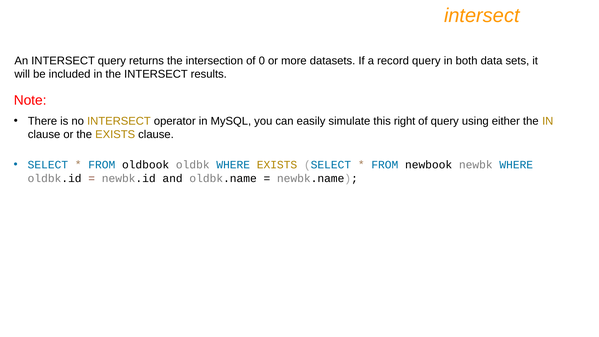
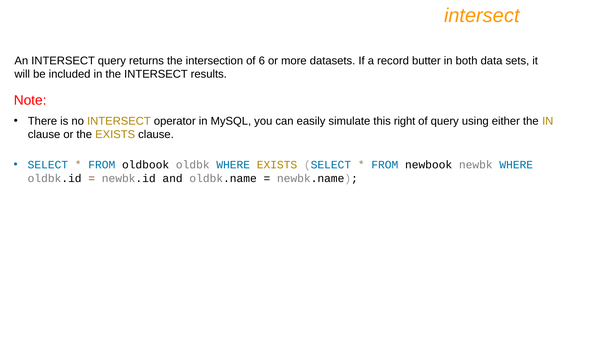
0: 0 -> 6 (262, 61)
record query: query -> butter (426, 61)
